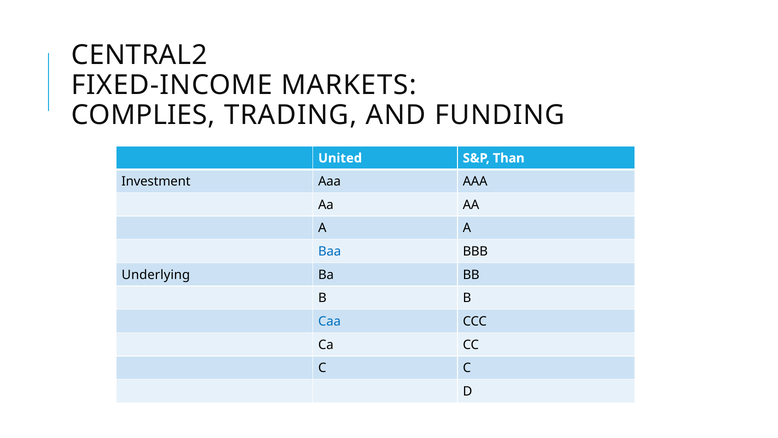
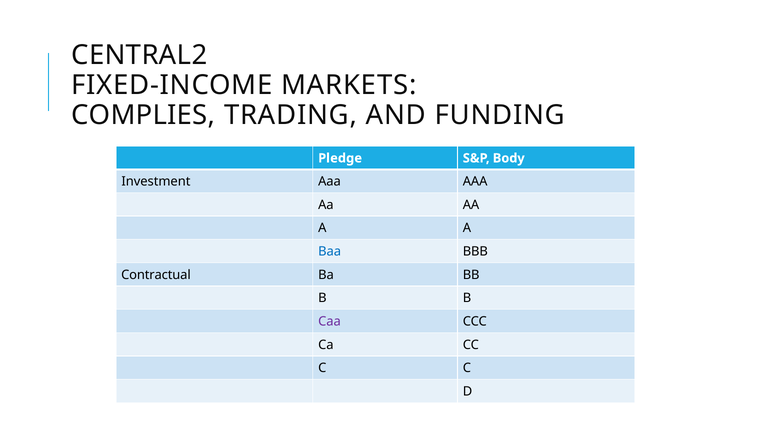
United: United -> Pledge (340, 158)
Than: Than -> Body (509, 158)
Underlying: Underlying -> Contractual (156, 275)
Caa colour: blue -> purple (329, 321)
